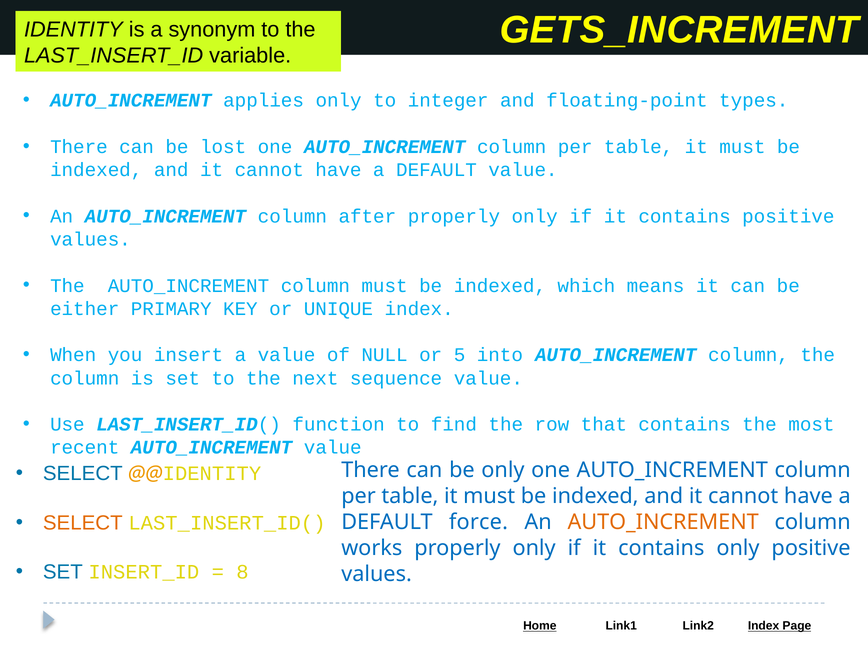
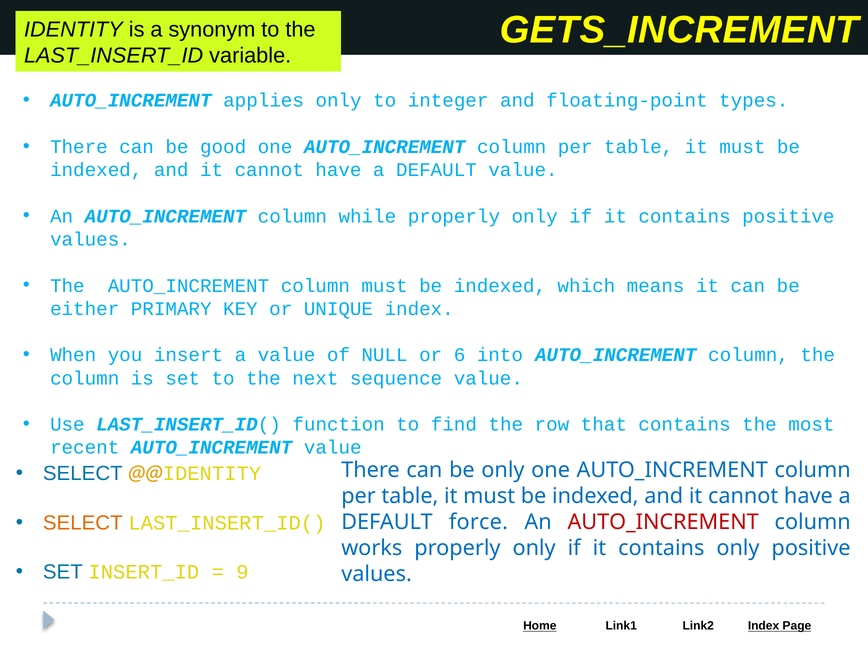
lost: lost -> good (223, 147)
after: after -> while (367, 216)
5: 5 -> 6 (460, 355)
AUTO_INCREMENT colour: orange -> red (663, 522)
8: 8 -> 9 (242, 572)
